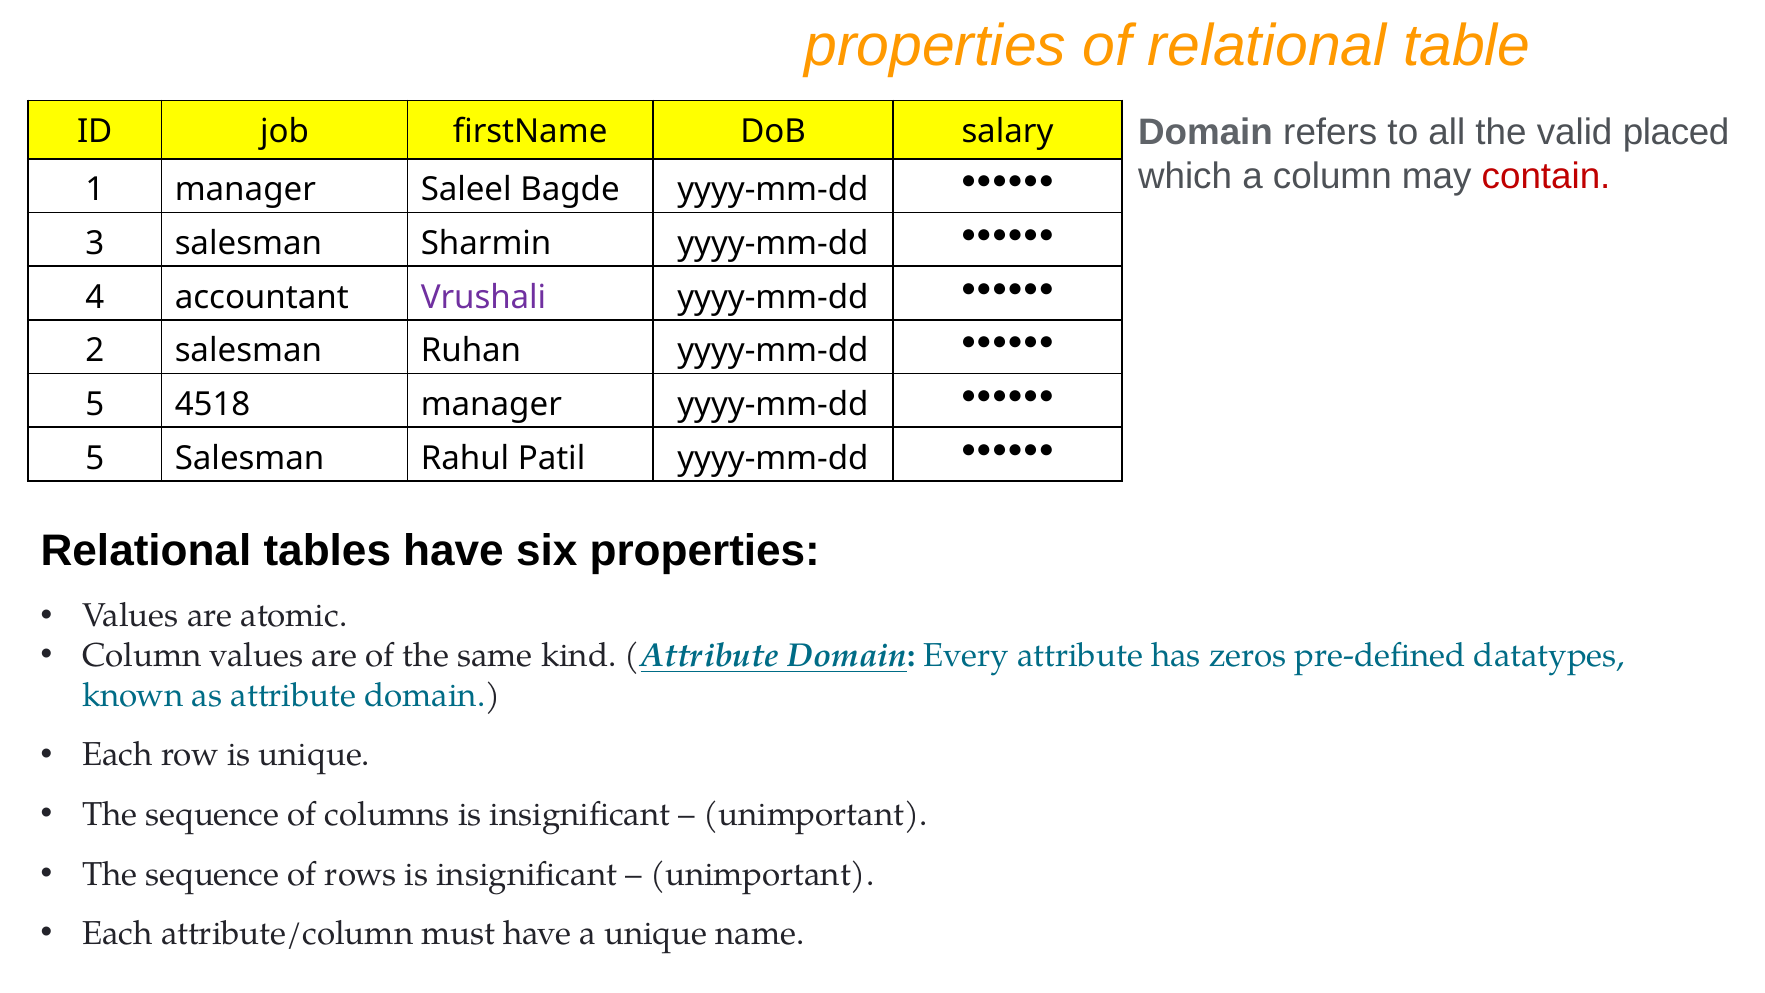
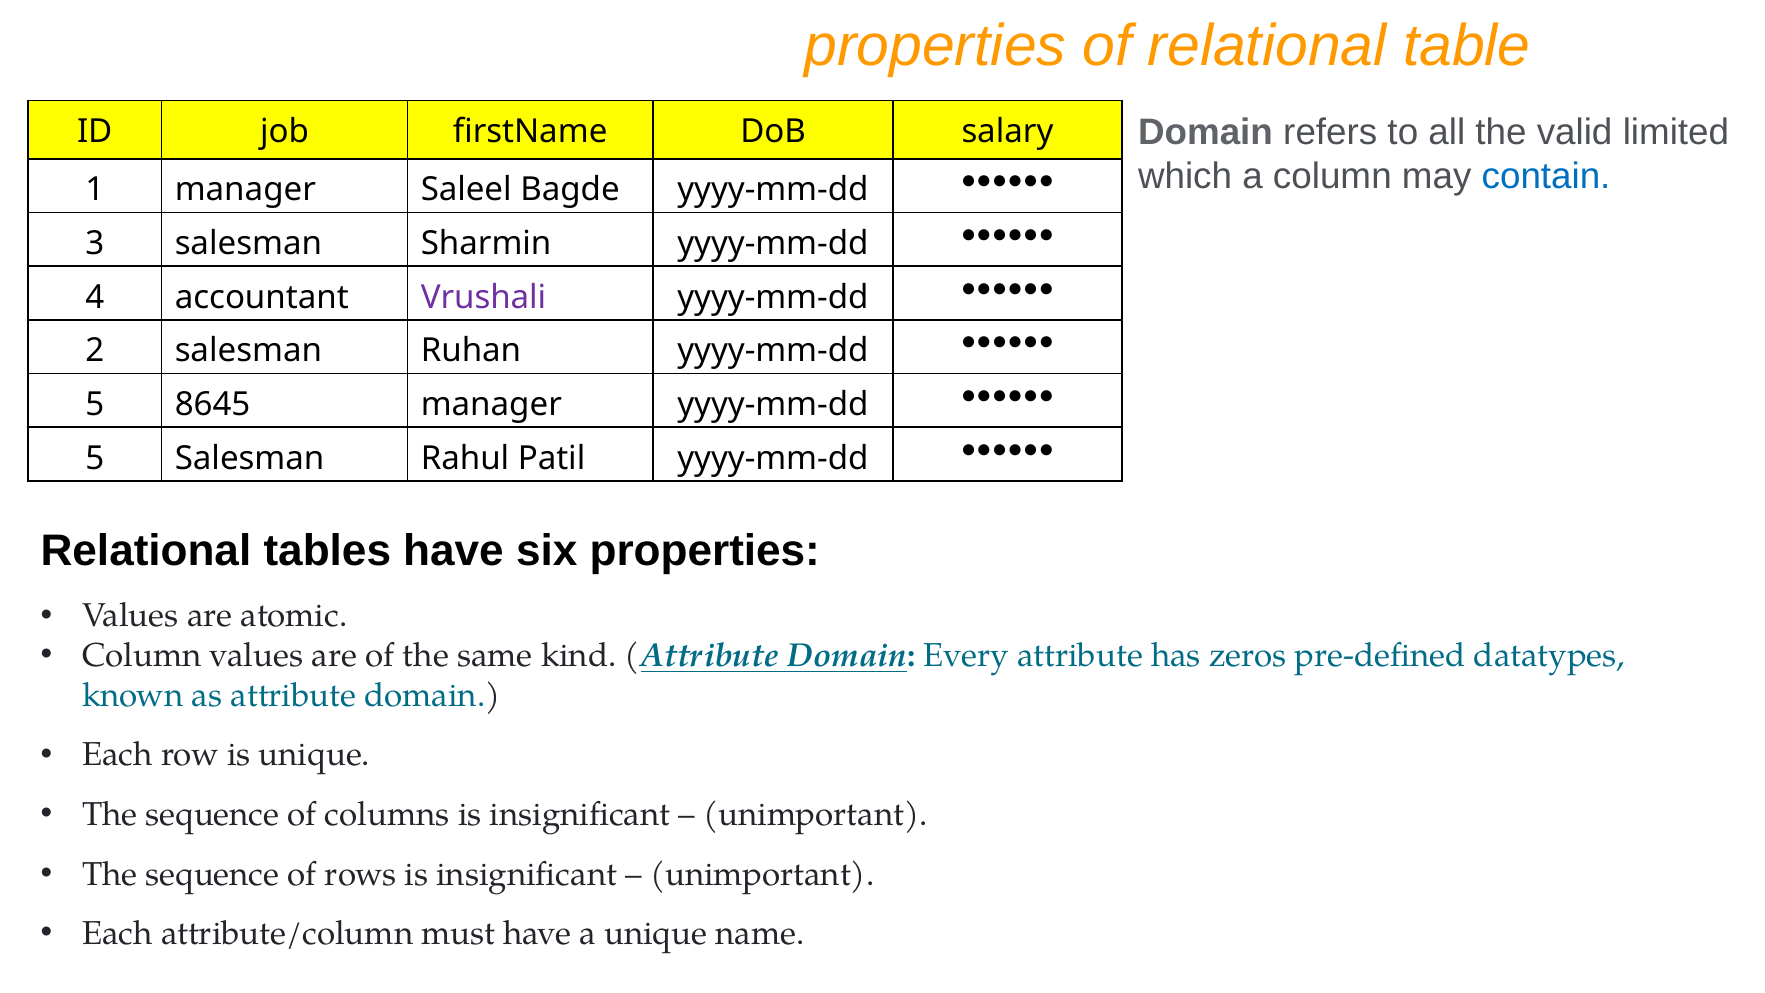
placed: placed -> limited (1676, 132)
contain colour: red -> blue (1546, 176)
4518: 4518 -> 8645 (213, 404)
